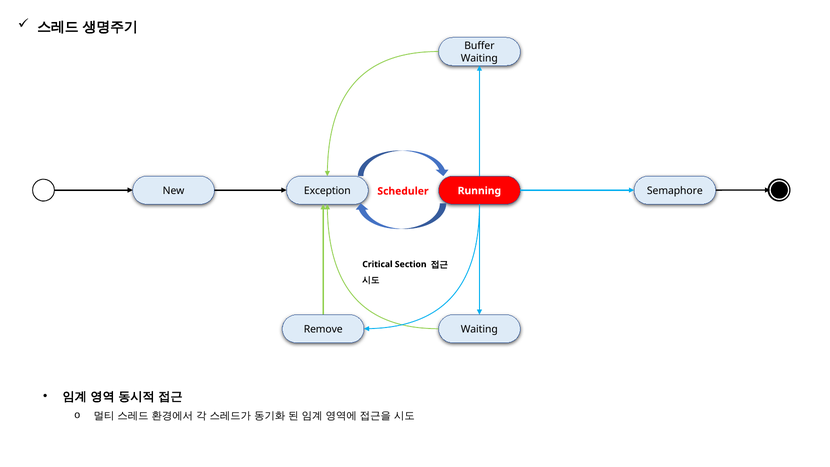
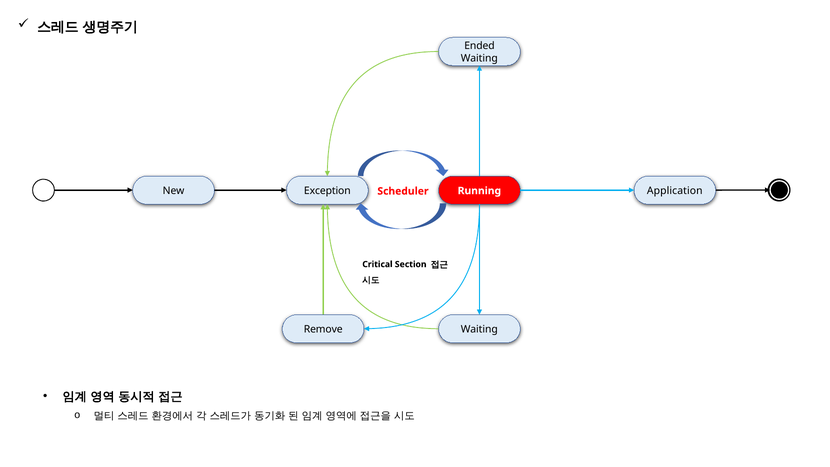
Buffer: Buffer -> Ended (479, 46)
Semaphore: Semaphore -> Application (675, 191)
